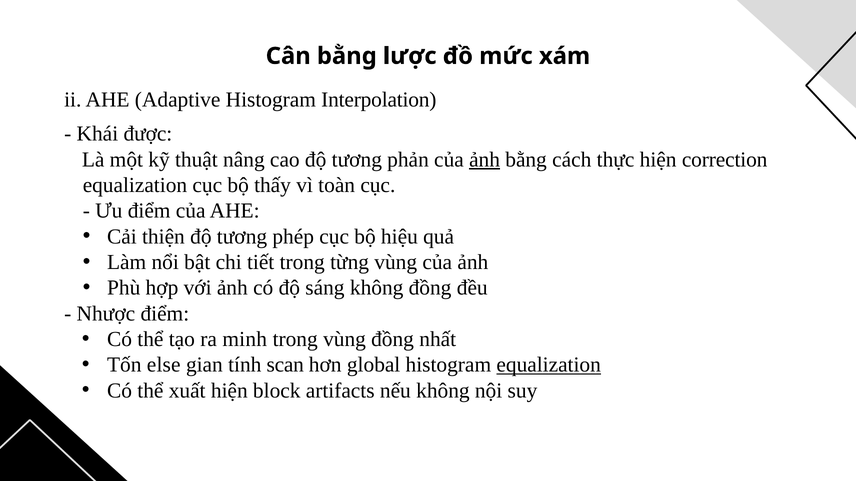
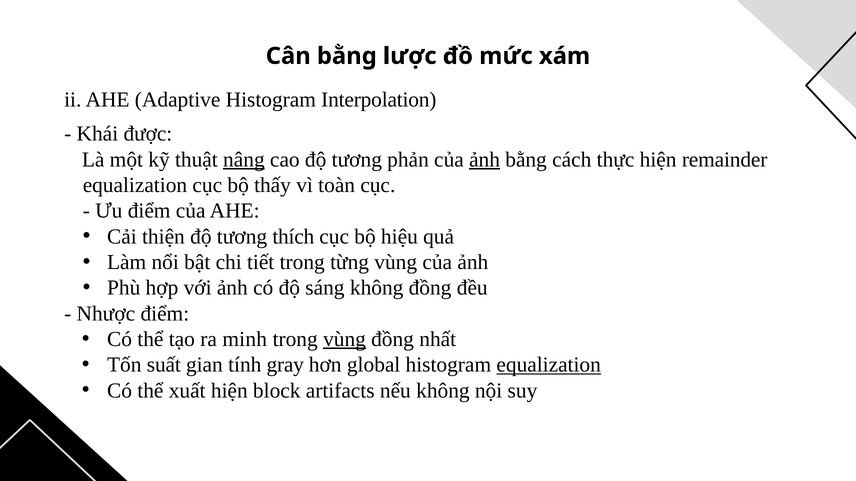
nâng underline: none -> present (244, 160)
correction: correction -> remainder (725, 160)
phép: phép -> thích (293, 237)
vùng underline: none -> present (345, 340)
else: else -> suất (164, 365)
scan: scan -> gray (285, 365)
